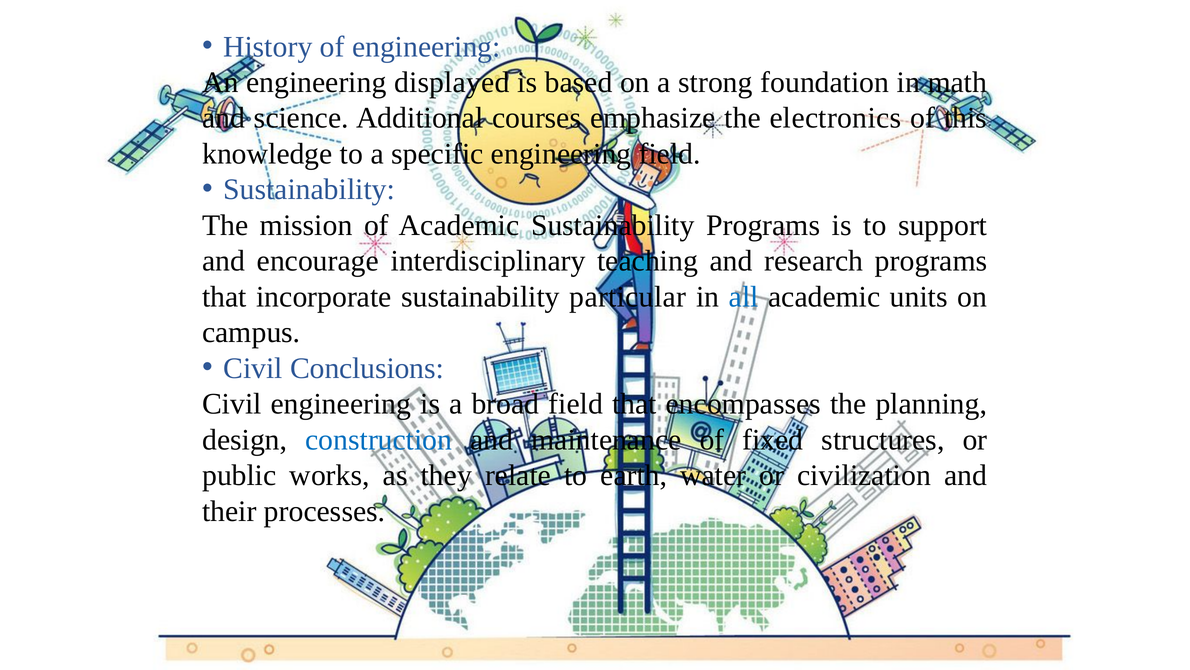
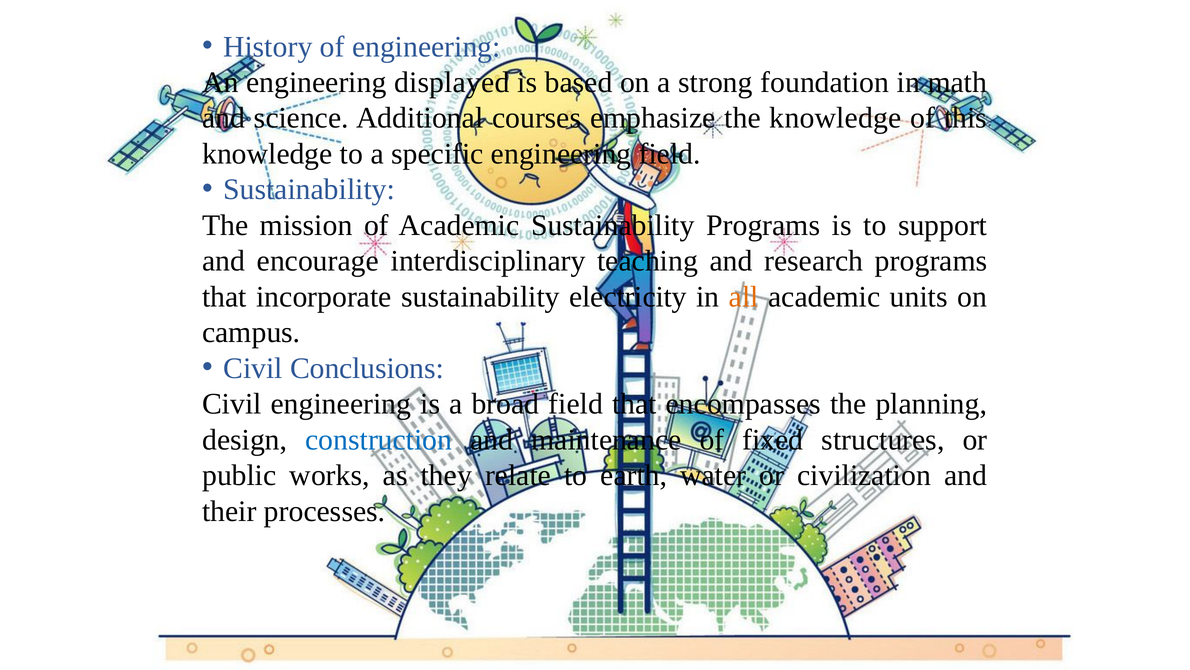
the electronics: electronics -> knowledge (835, 118)
particular: particular -> electricity (628, 297)
all colour: blue -> orange (744, 297)
